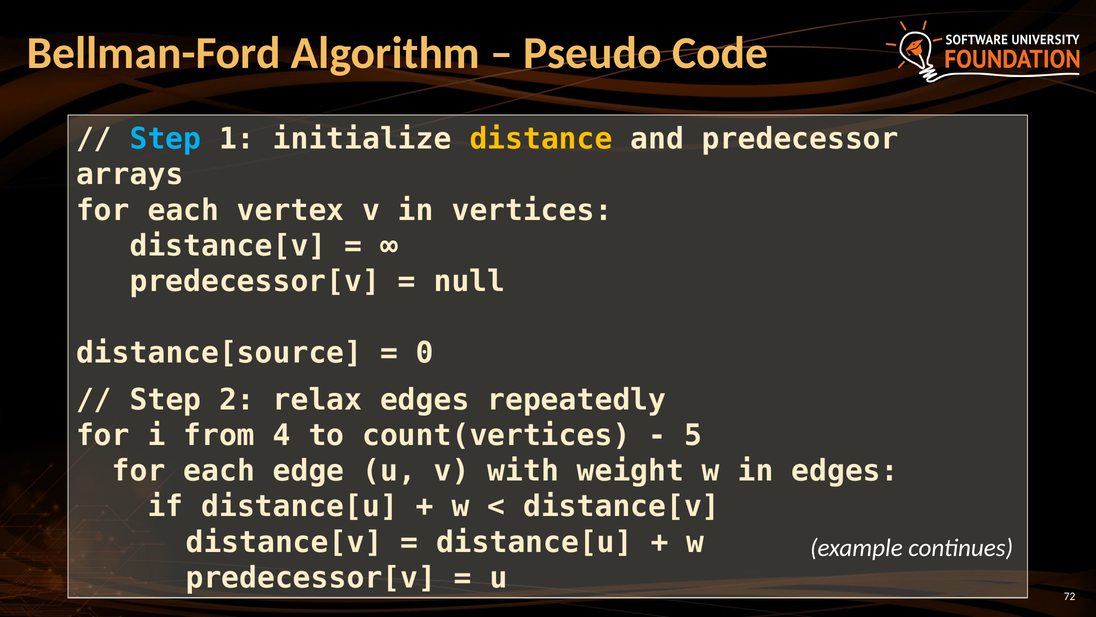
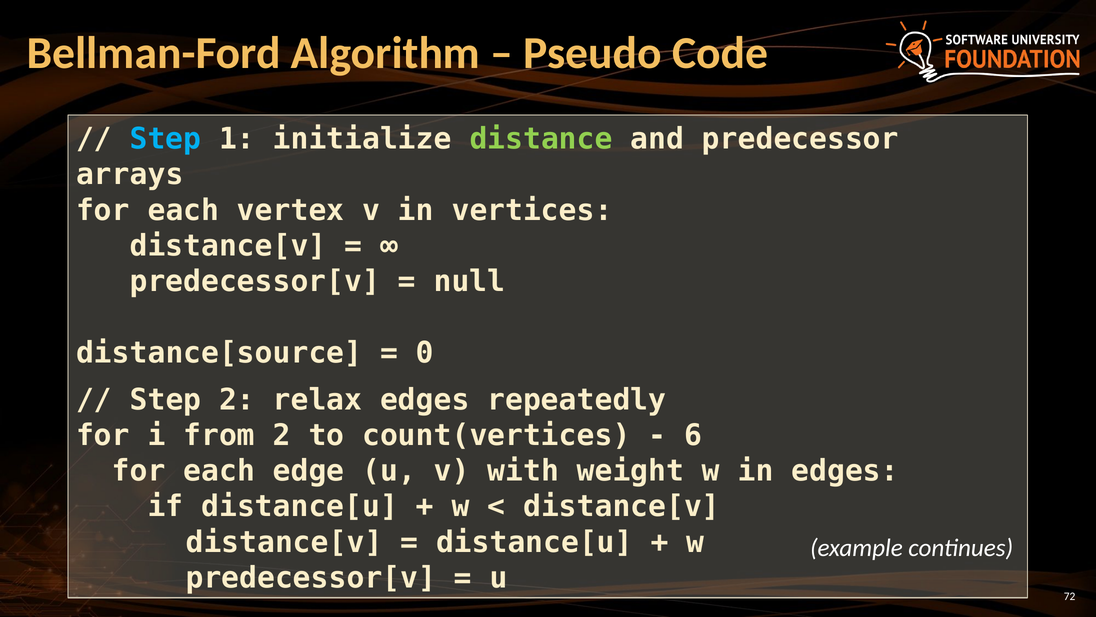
distance colour: yellow -> light green (541, 139)
from 4: 4 -> 2 (282, 435)
5: 5 -> 6 (693, 435)
